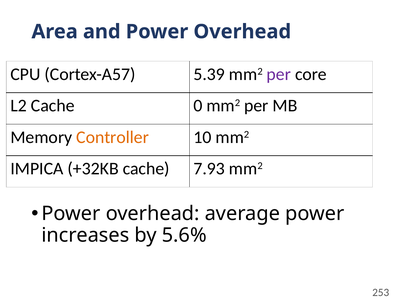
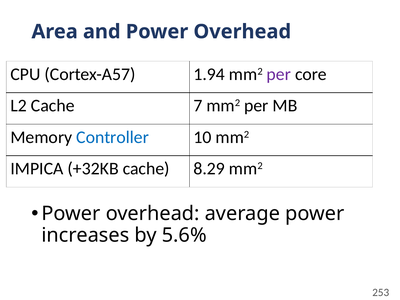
5.39: 5.39 -> 1.94 (209, 74)
0: 0 -> 7 (198, 106)
Controller colour: orange -> blue (113, 137)
7.93: 7.93 -> 8.29 (209, 169)
